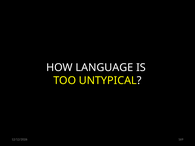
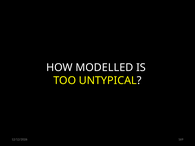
LANGUAGE: LANGUAGE -> MODELLED (104, 68)
